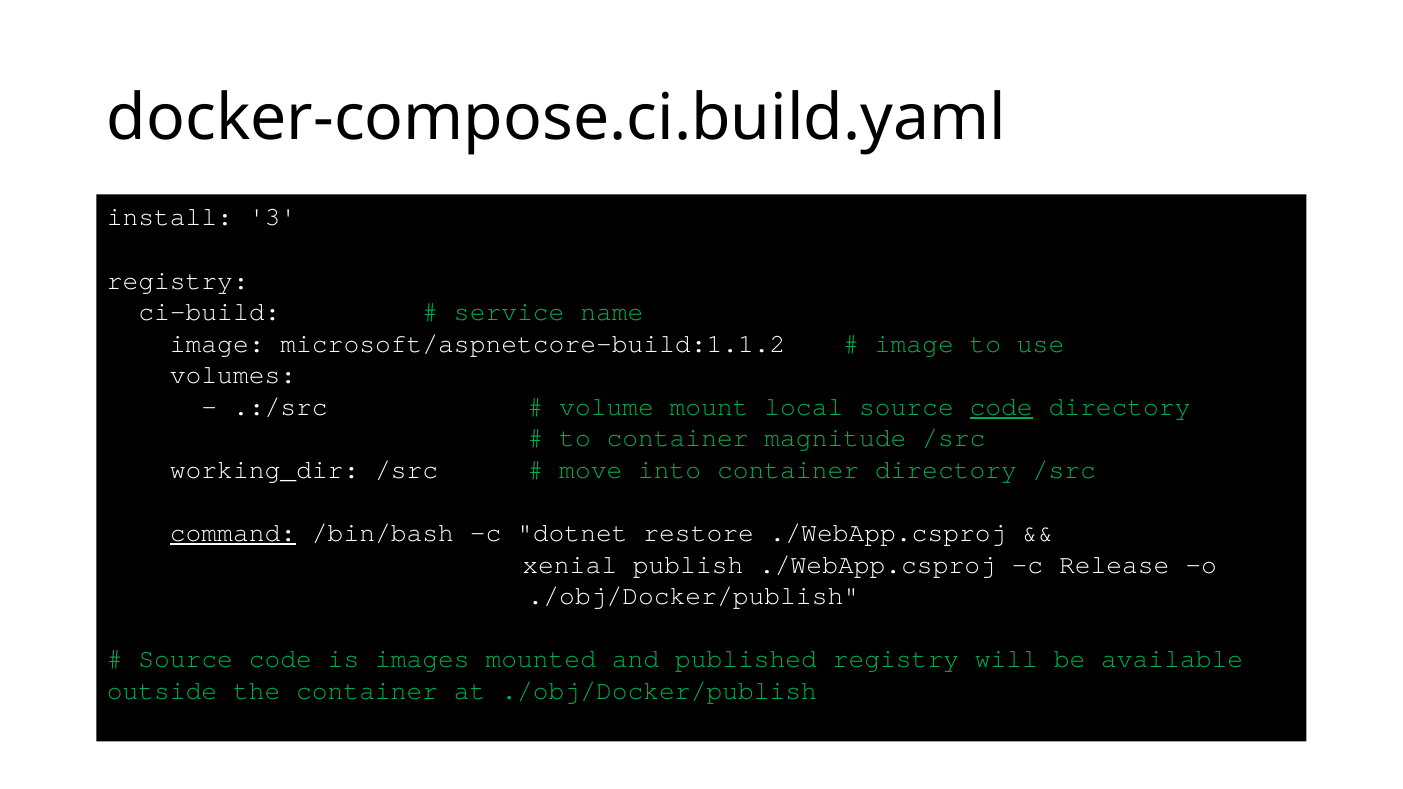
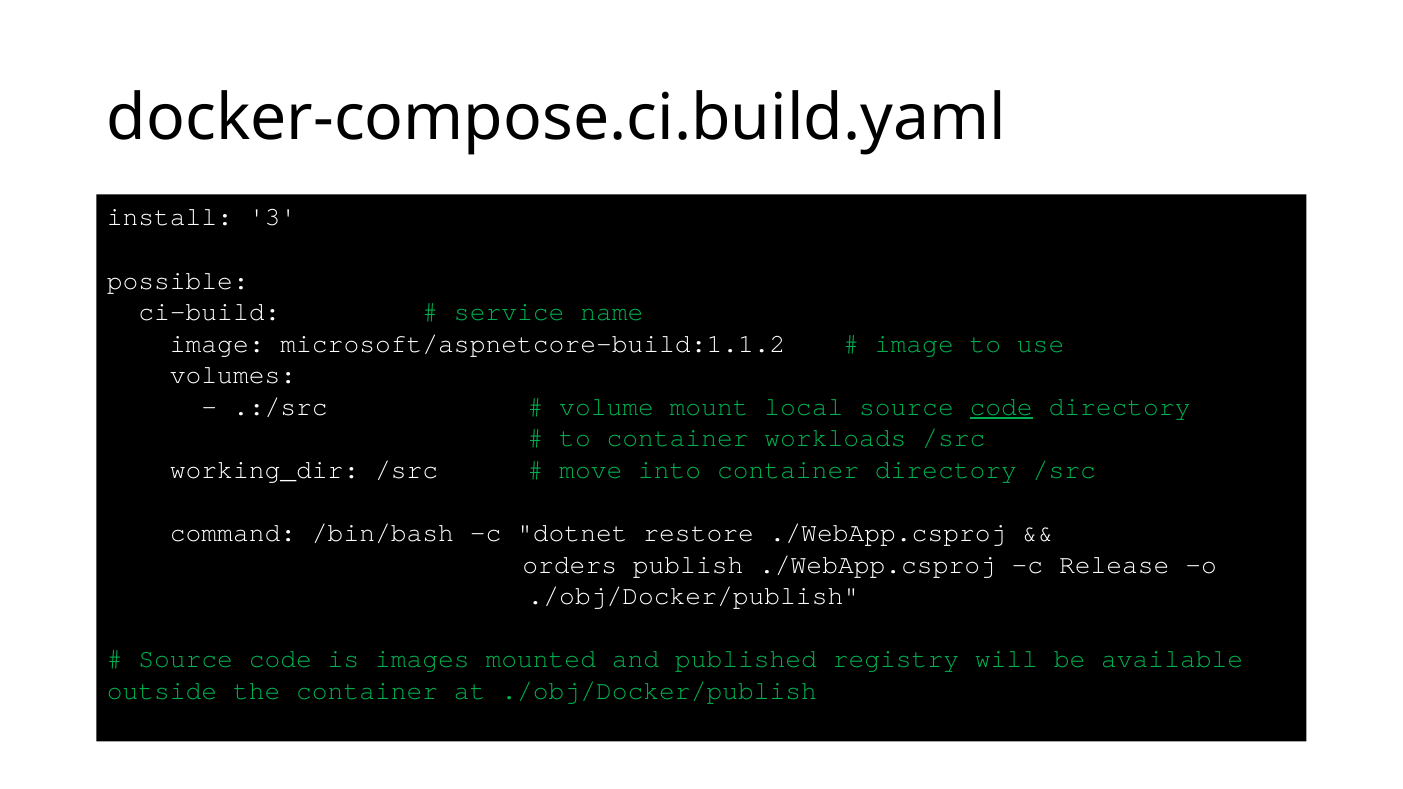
registry: registry -> possible (178, 280)
magnitude: magnitude -> workloads (835, 438)
command underline: present -> none (233, 533)
xenial: xenial -> orders (570, 565)
